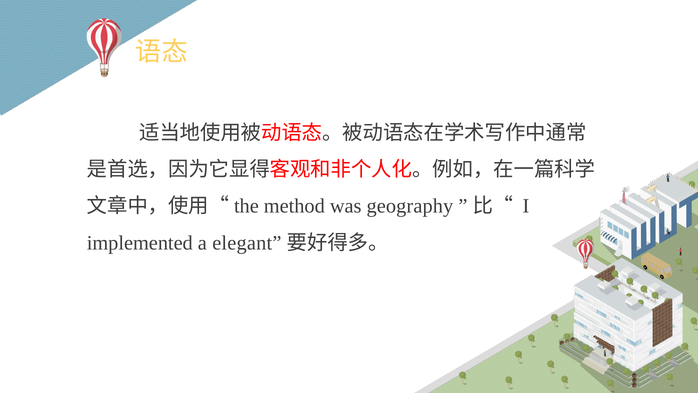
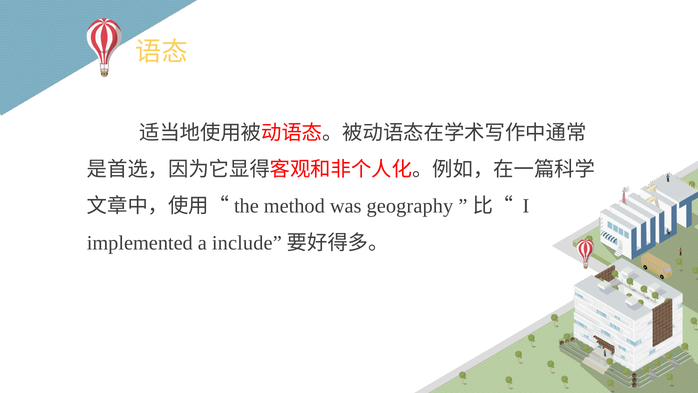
elegant: elegant -> include (247, 243)
